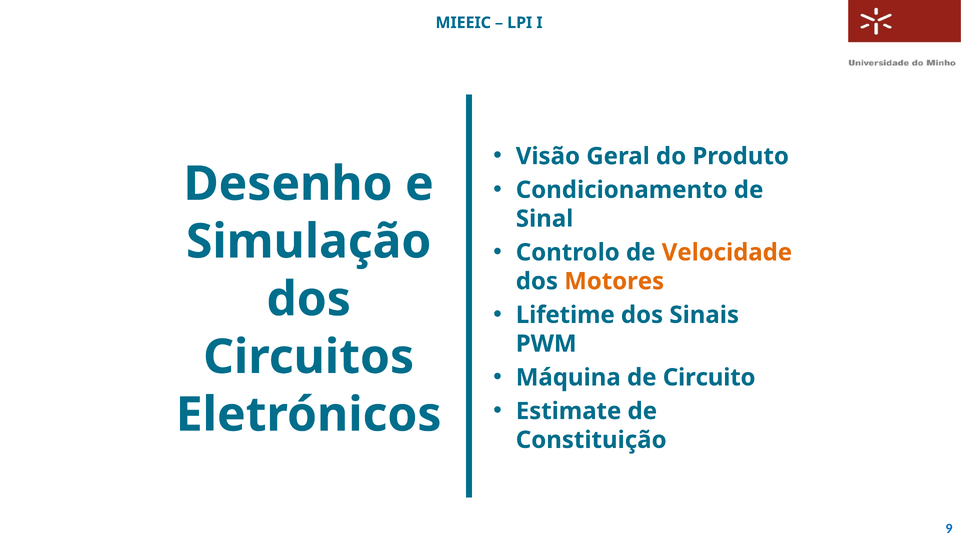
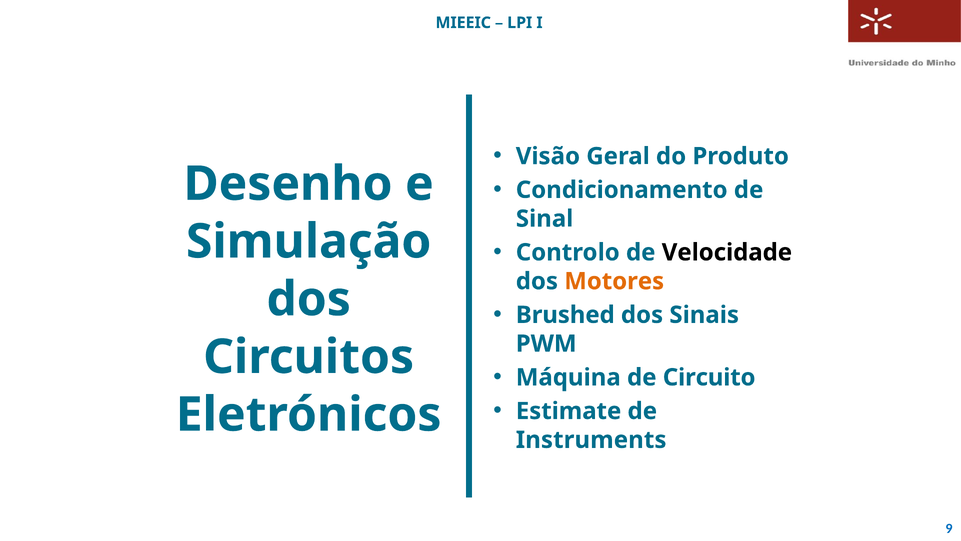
Velocidade colour: orange -> black (727, 252)
Lifetime: Lifetime -> Brushed (565, 315)
Constituição: Constituição -> Instruments (591, 440)
